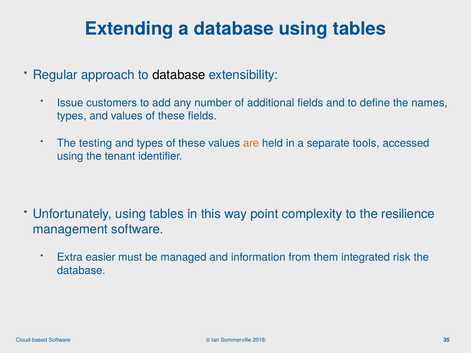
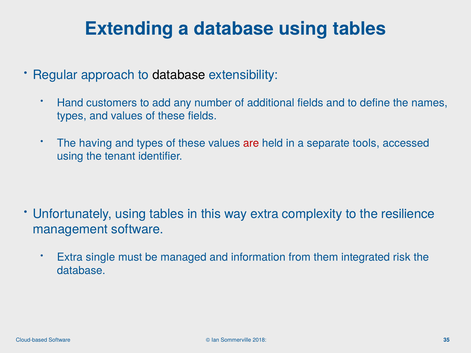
Issue: Issue -> Hand (70, 103)
testing: testing -> having (96, 143)
are colour: orange -> red (251, 143)
way point: point -> extra (264, 214)
easier: easier -> single (100, 257)
